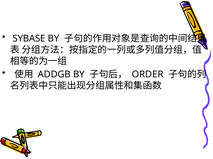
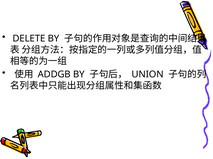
SYBASE: SYBASE -> DELETE (29, 39)
ORDER: ORDER -> UNION (148, 75)
